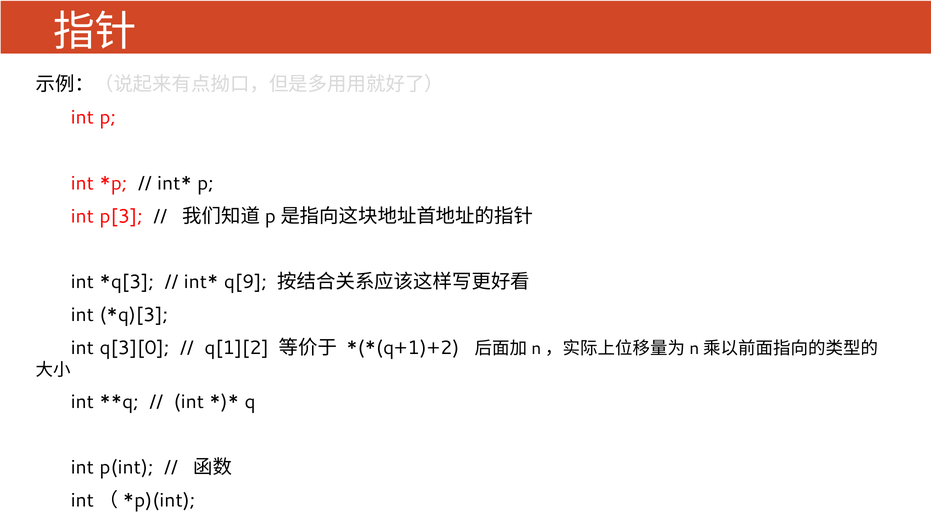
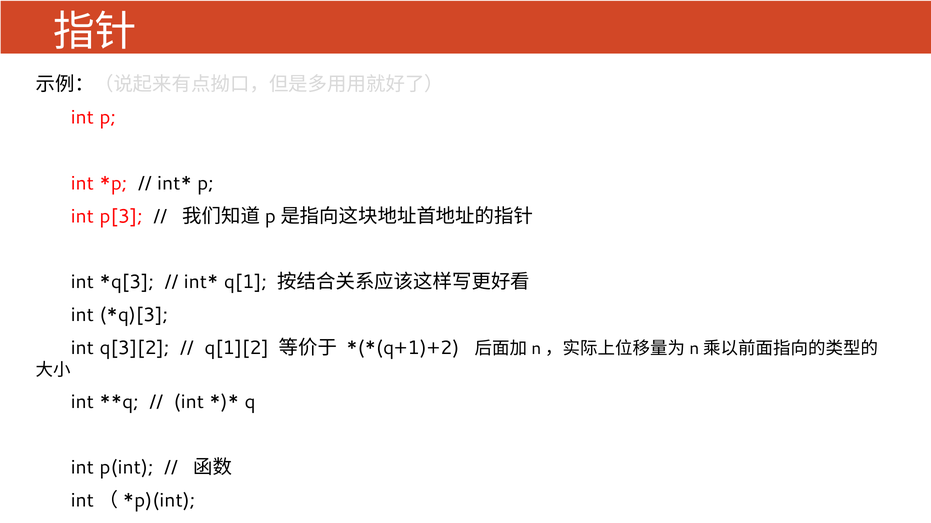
q[9: q[9 -> q[1 (245, 282)
q[3][0: q[3][0 -> q[3][2 (134, 348)
